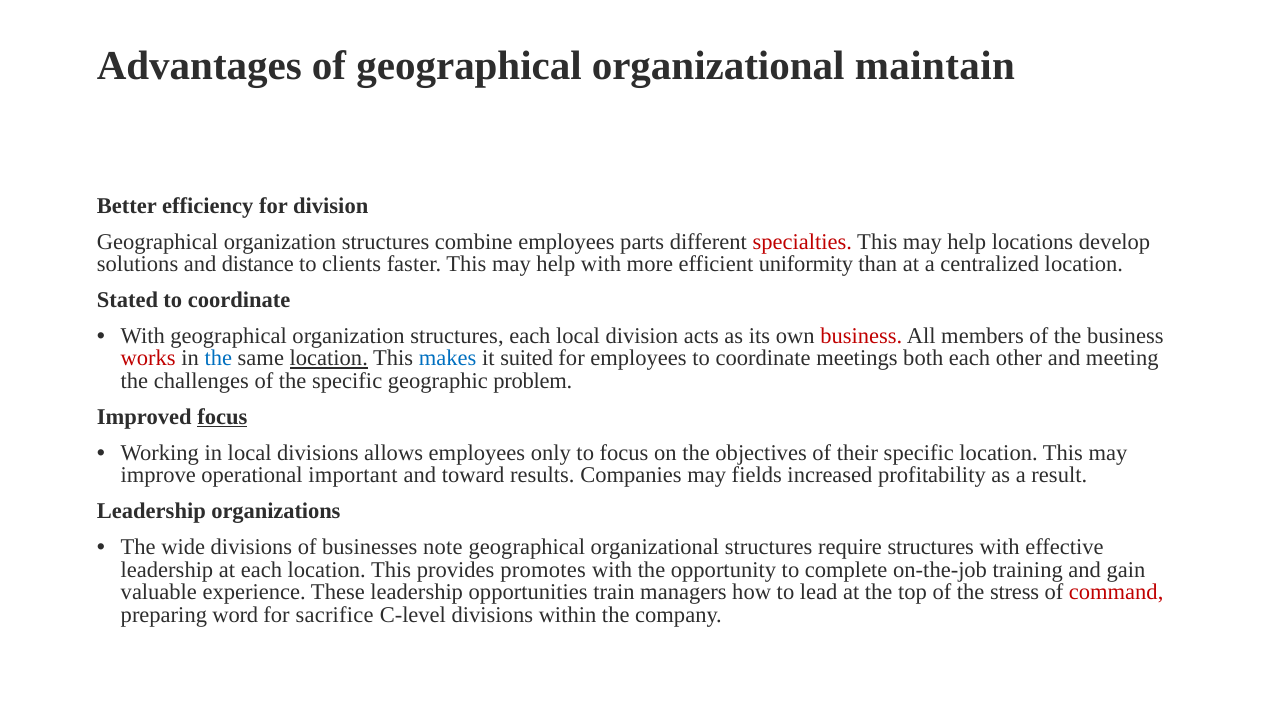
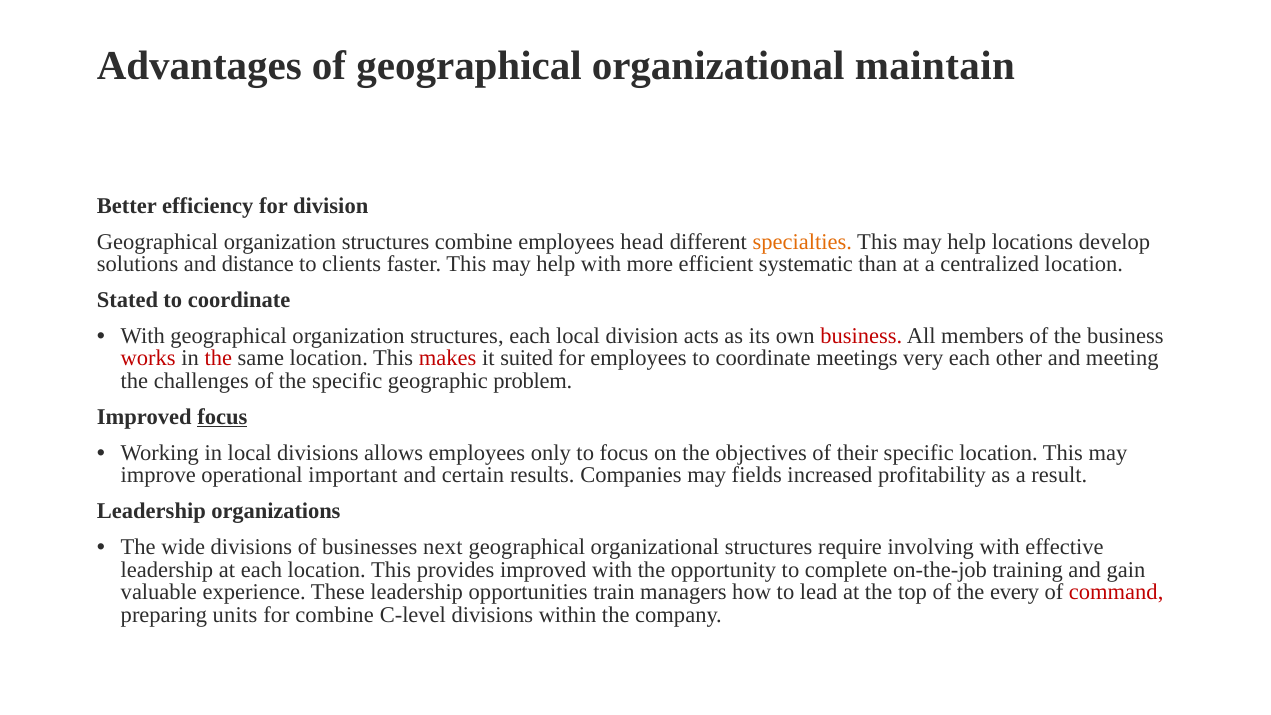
parts: parts -> head (642, 242)
specialties colour: red -> orange (802, 242)
uniformity: uniformity -> systematic (806, 264)
the colour: blue -> red (218, 358)
location underline: present -> none (329, 358)
makes colour: blue -> red (448, 358)
both: both -> very (923, 358)
toward: toward -> certain (473, 475)
note: note -> next (443, 547)
require structures: structures -> involving (931, 547)
provides promotes: promotes -> improved (543, 570)
stress: stress -> every (1015, 592)
word: word -> units (235, 615)
for sacrifice: sacrifice -> combine (335, 615)
